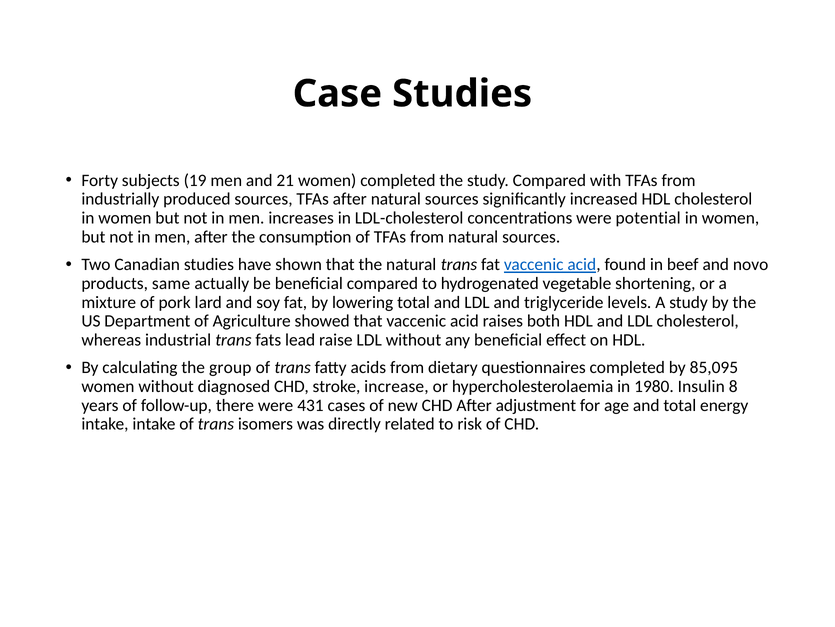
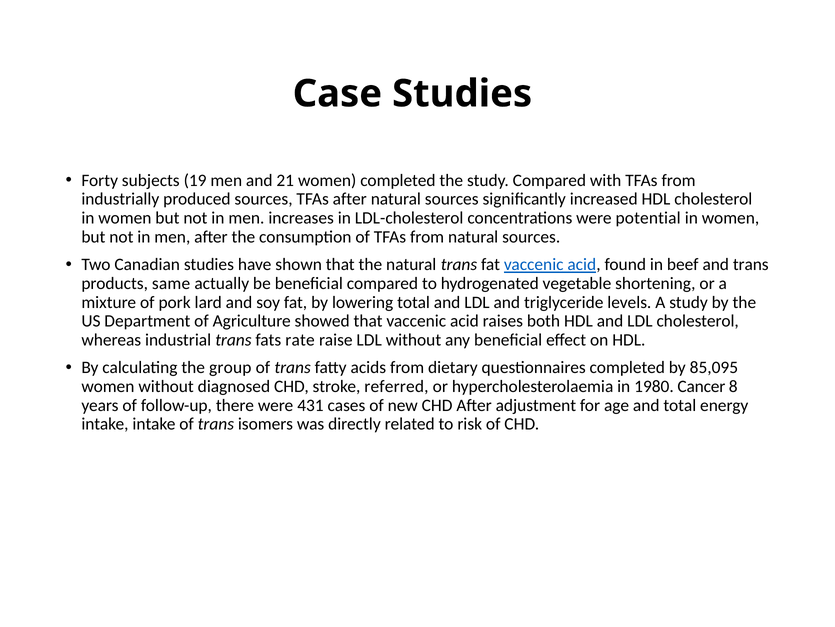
and novo: novo -> trans (751, 264)
lead: lead -> rate (300, 340)
increase: increase -> referred (396, 386)
Insulin: Insulin -> Cancer (701, 386)
